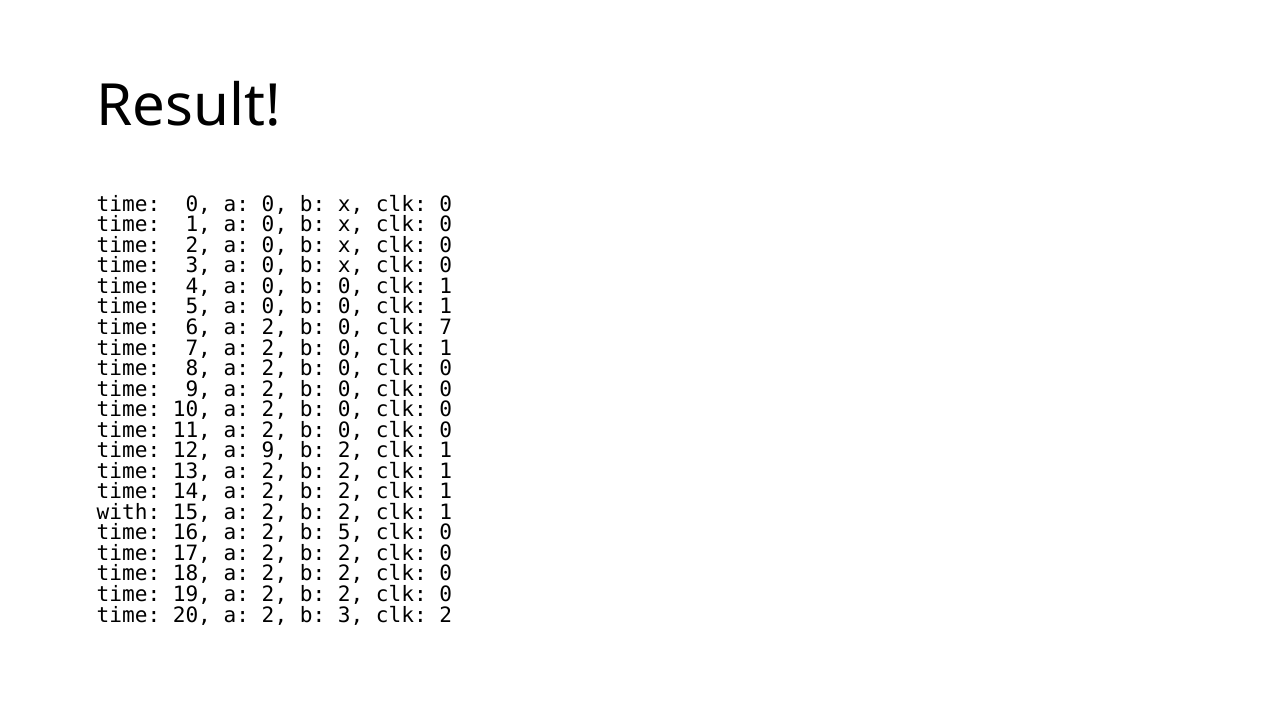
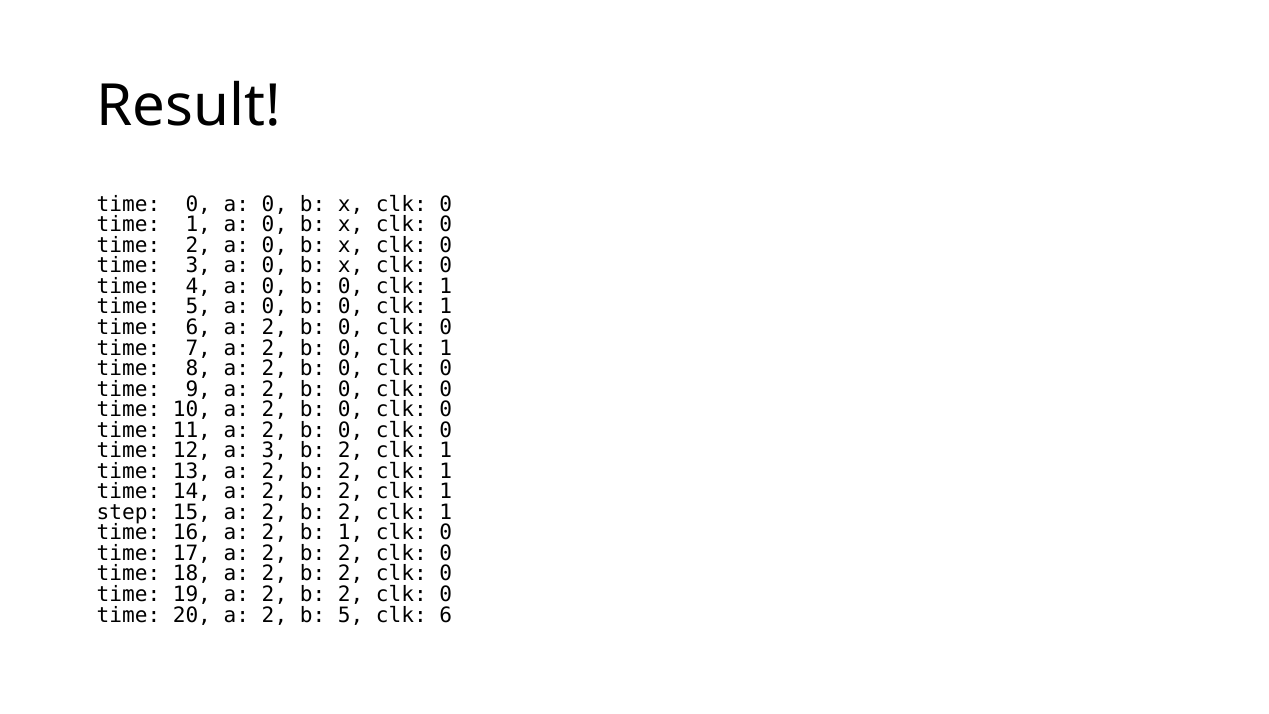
7: 7 -> 0 (446, 327)
a 9: 9 -> 3 (274, 451)
with: with -> step (129, 512)
b 5: 5 -> 1 (351, 533)
b 3: 3 -> 5 (351, 615)
clk 2: 2 -> 6 (446, 615)
